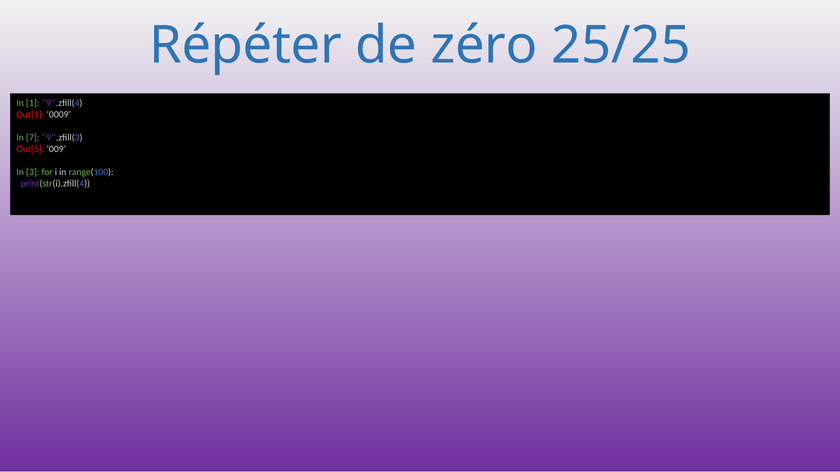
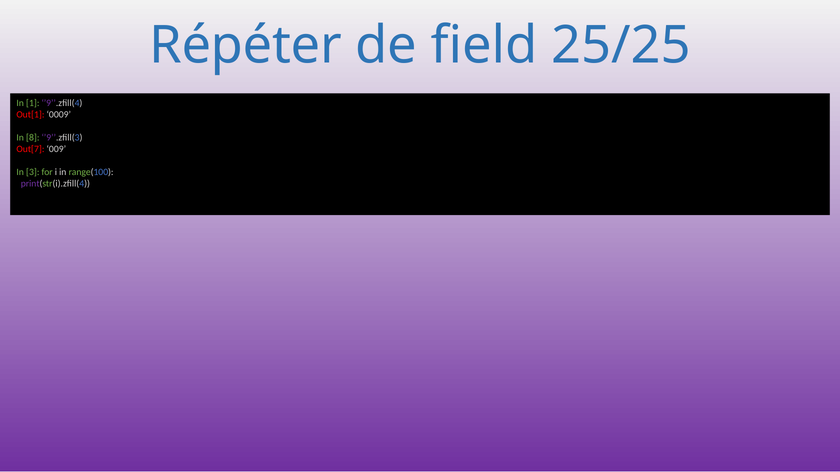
zéro: zéro -> field (484, 45)
7: 7 -> 8 (33, 138)
Out[5: Out[5 -> Out[7 (30, 149)
